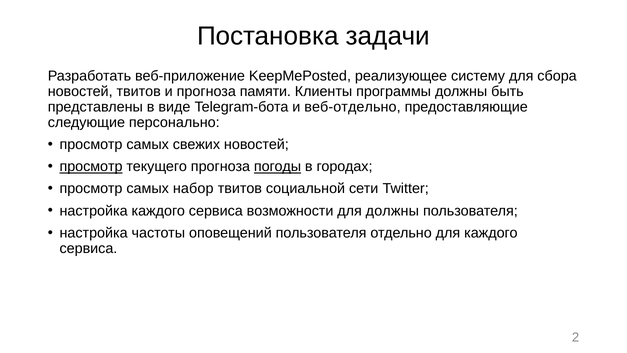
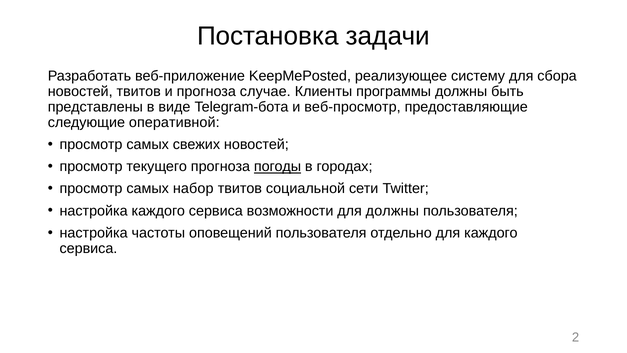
памяти: памяти -> случае (265, 91)
веб-отдельно: веб-отдельно -> веб-просмотр (353, 107)
персонально: персонально -> оперативной (174, 122)
просмотр underline: present -> none (91, 166)
